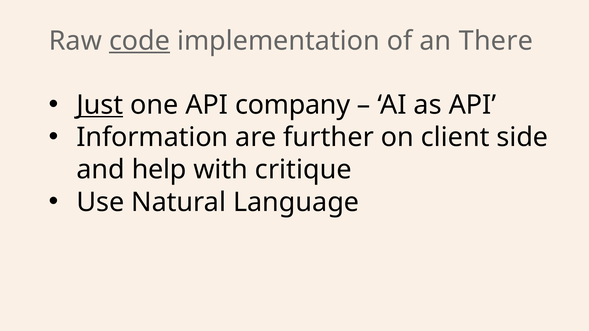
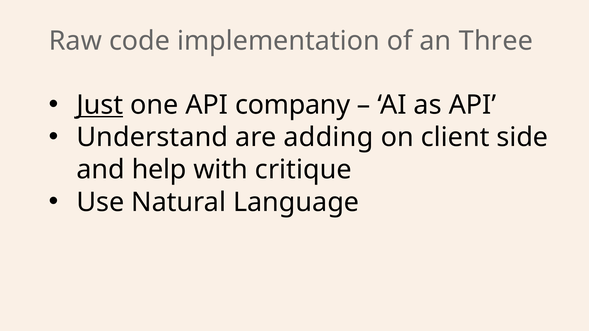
code underline: present -> none (140, 41)
There: There -> Three (496, 41)
Information: Information -> Understand (152, 138)
further: further -> adding (328, 138)
